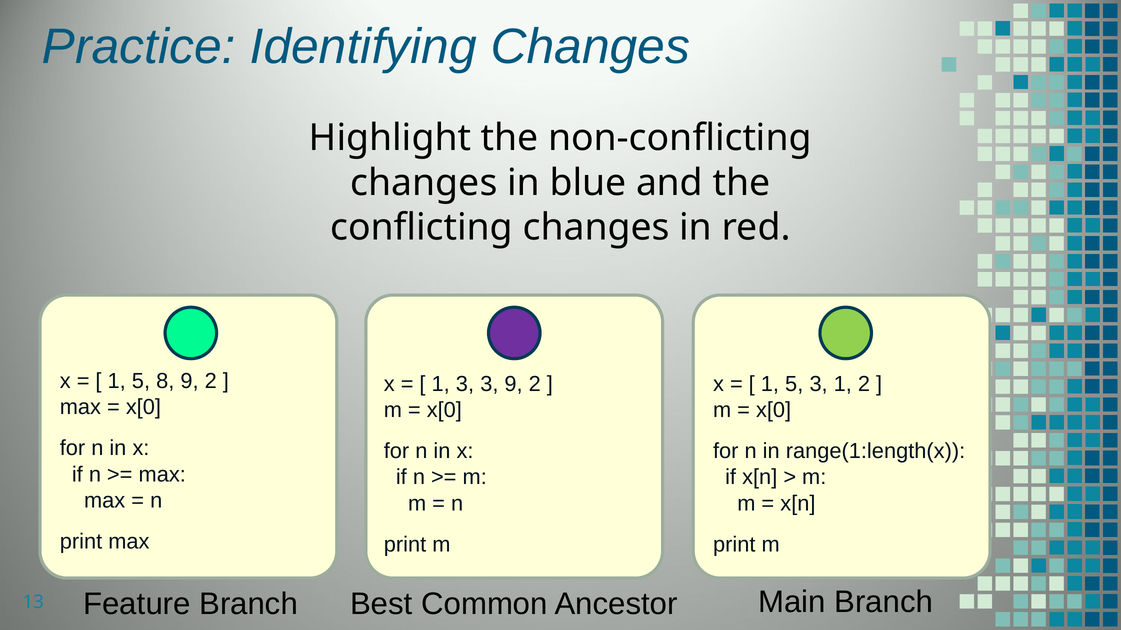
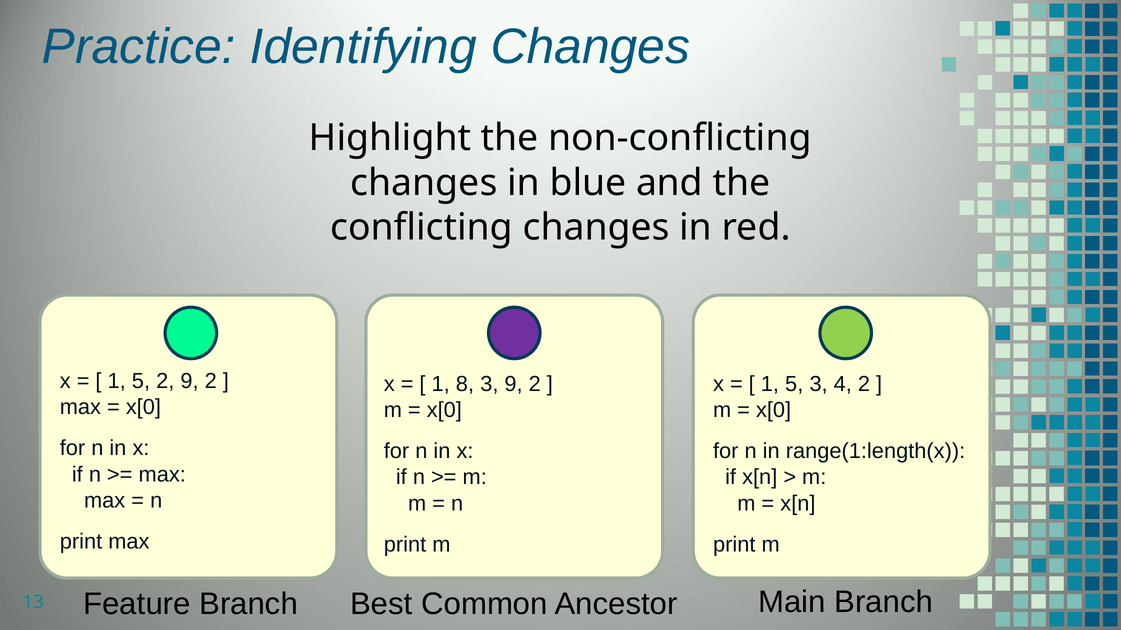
5 8: 8 -> 2 (165, 381)
1 3: 3 -> 8 (465, 384)
3 1: 1 -> 4 (843, 384)
